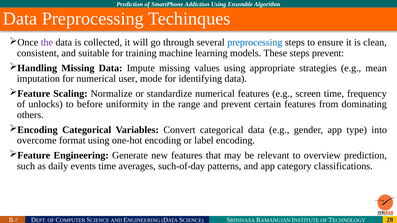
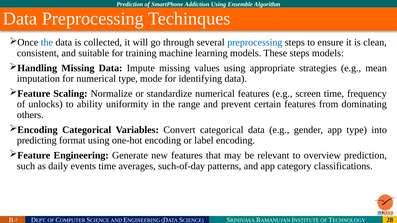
the colour: purple -> blue (47, 43)
steps prevent: prevent -> models (328, 53)
numerical user: user -> type (128, 79)
before: before -> ability (90, 104)
overcome: overcome -> predicting (37, 141)
